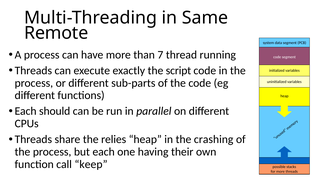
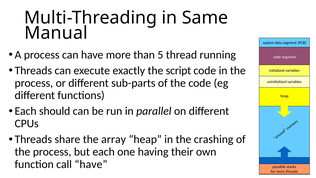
Remote: Remote -> Manual (56, 33)
7: 7 -> 5 (160, 55)
relies: relies -> array (114, 139)
call keep: keep -> have (91, 164)
